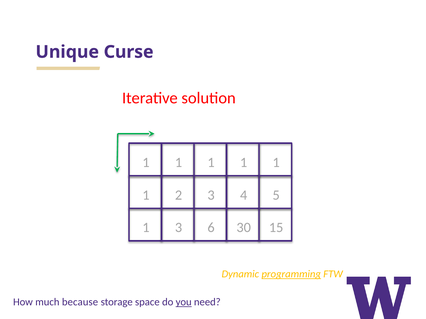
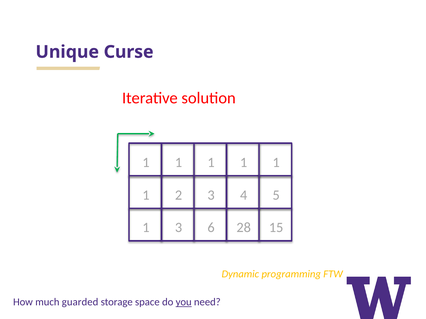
30: 30 -> 28 (244, 228)
programming underline: present -> none (291, 274)
because: because -> guarded (80, 303)
